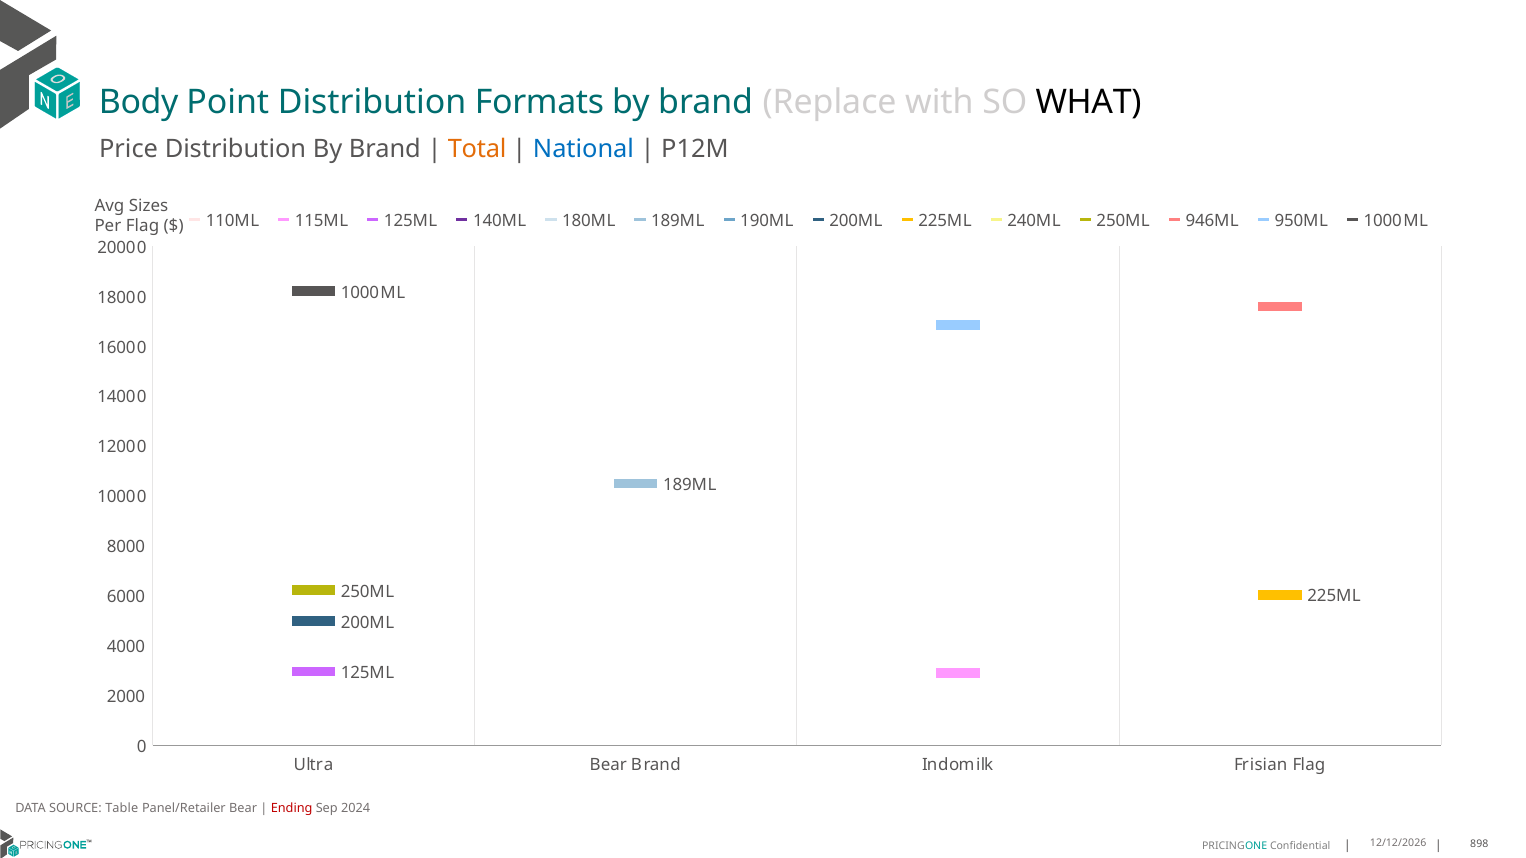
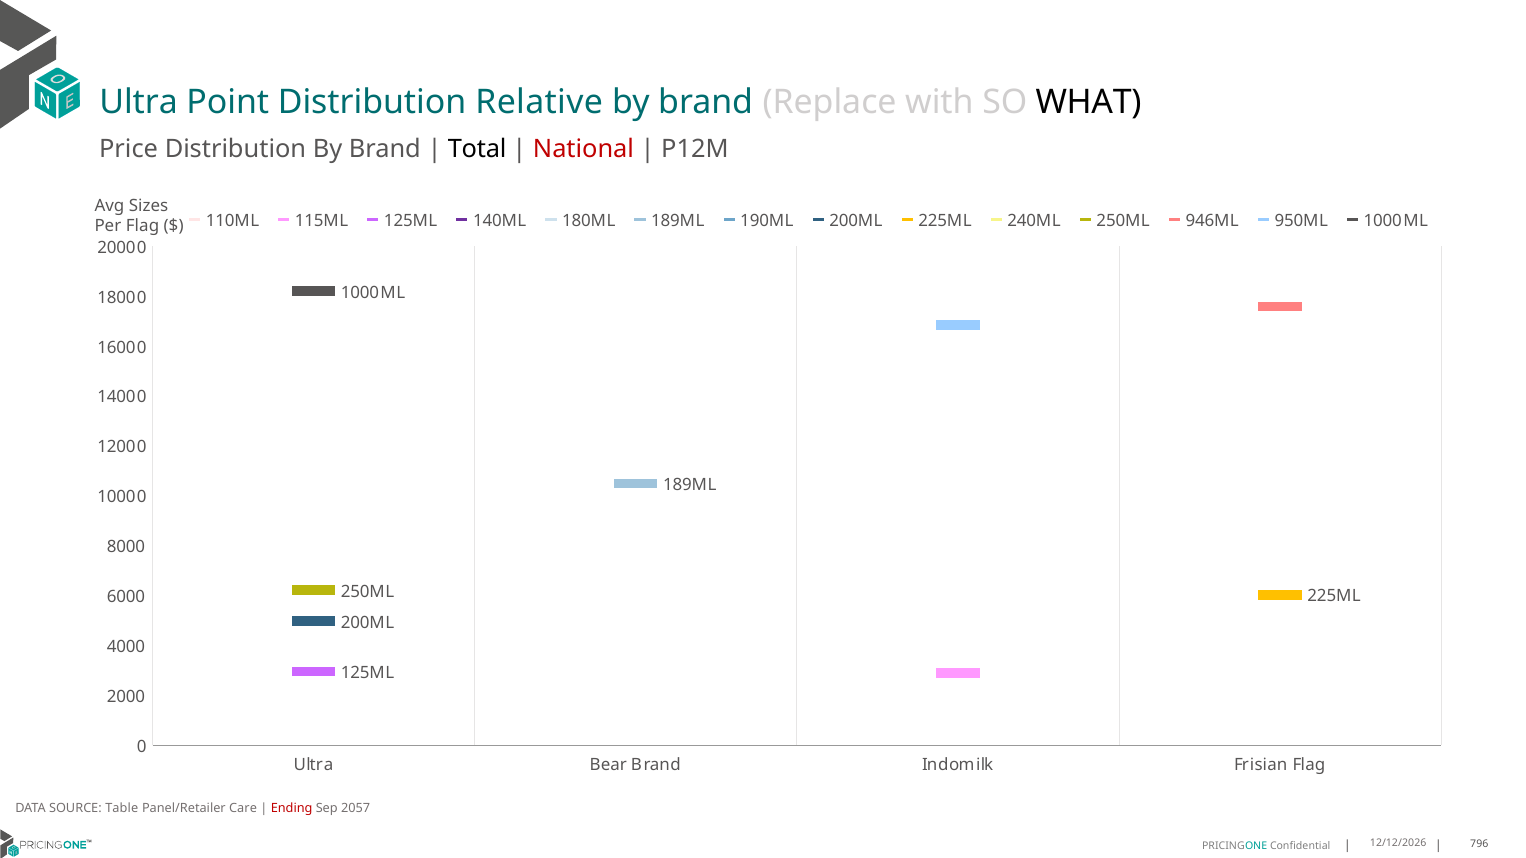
Body: Body -> Ultra (139, 103)
Formats: Formats -> Relative (539, 103)
Total colour: orange -> black (477, 149)
National colour: blue -> red (583, 149)
Panel/Retailer Bear: Bear -> Care (243, 808)
2024: 2024 -> 2057 (356, 808)
898: 898 -> 796 (1479, 844)
